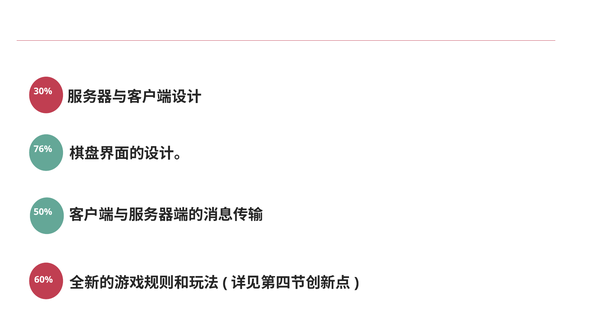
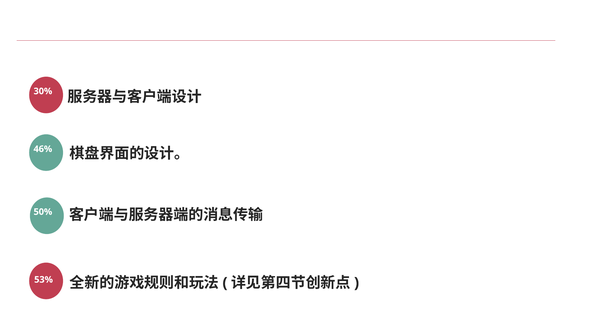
76%: 76% -> 46% (43, 149)
60%: 60% -> 53% (44, 279)
